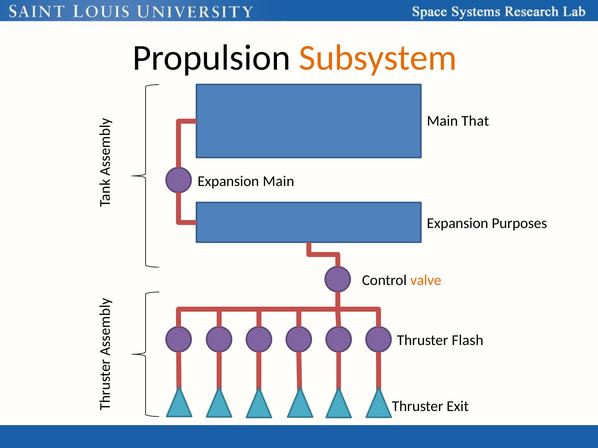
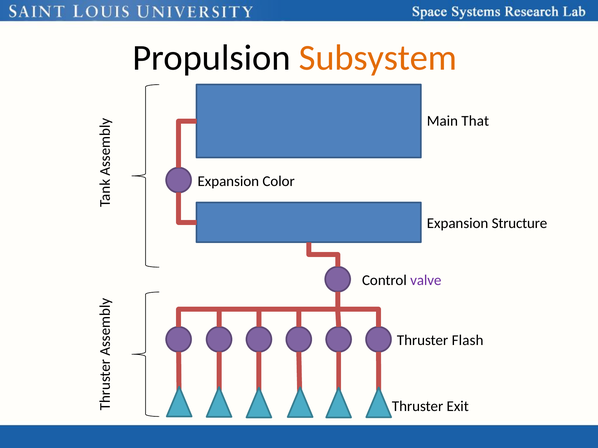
Expansion Main: Main -> Color (279, 182)
Purposes: Purposes -> Structure (519, 223)
valve colour: orange -> purple (426, 280)
